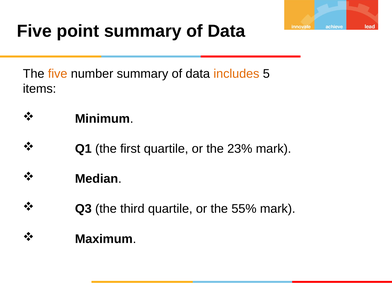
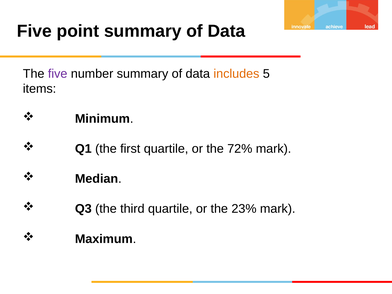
five colour: orange -> purple (58, 74)
23%: 23% -> 72% (240, 149)
55%: 55% -> 23% (244, 209)
